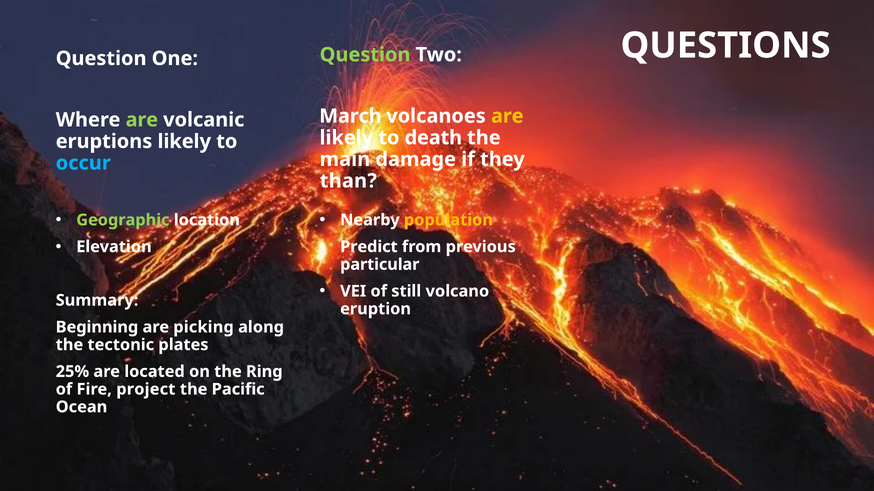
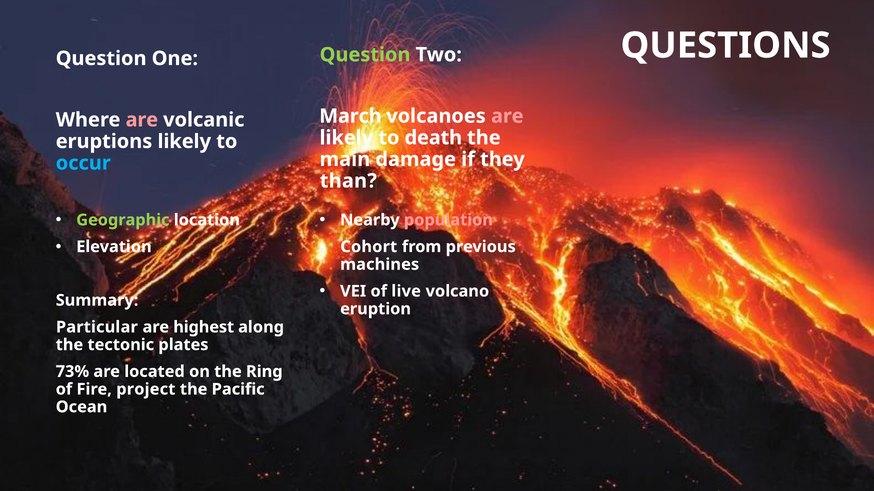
are colour: yellow -> pink (507, 116)
are colour: light green -> pink (142, 120)
population colour: yellow -> pink (448, 220)
Predict: Predict -> Cohort (369, 247)
particular: particular -> machines (380, 265)
still: still -> live (406, 292)
Beginning: Beginning -> Particular (97, 327)
picking: picking -> highest (204, 327)
25%: 25% -> 73% (72, 372)
